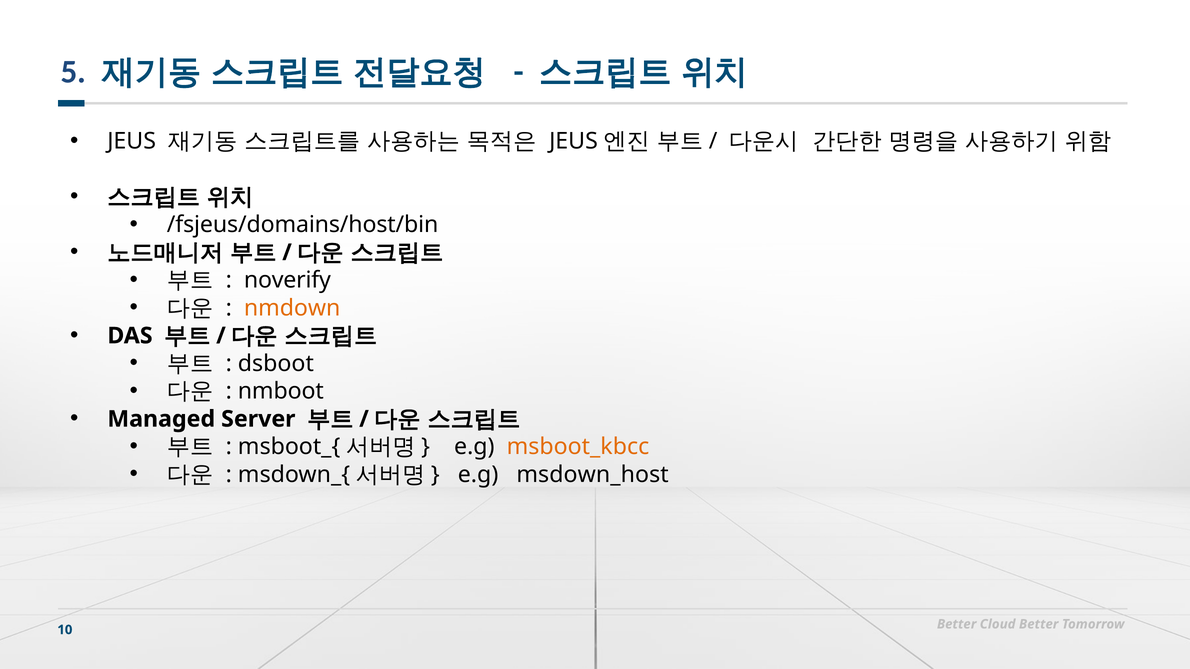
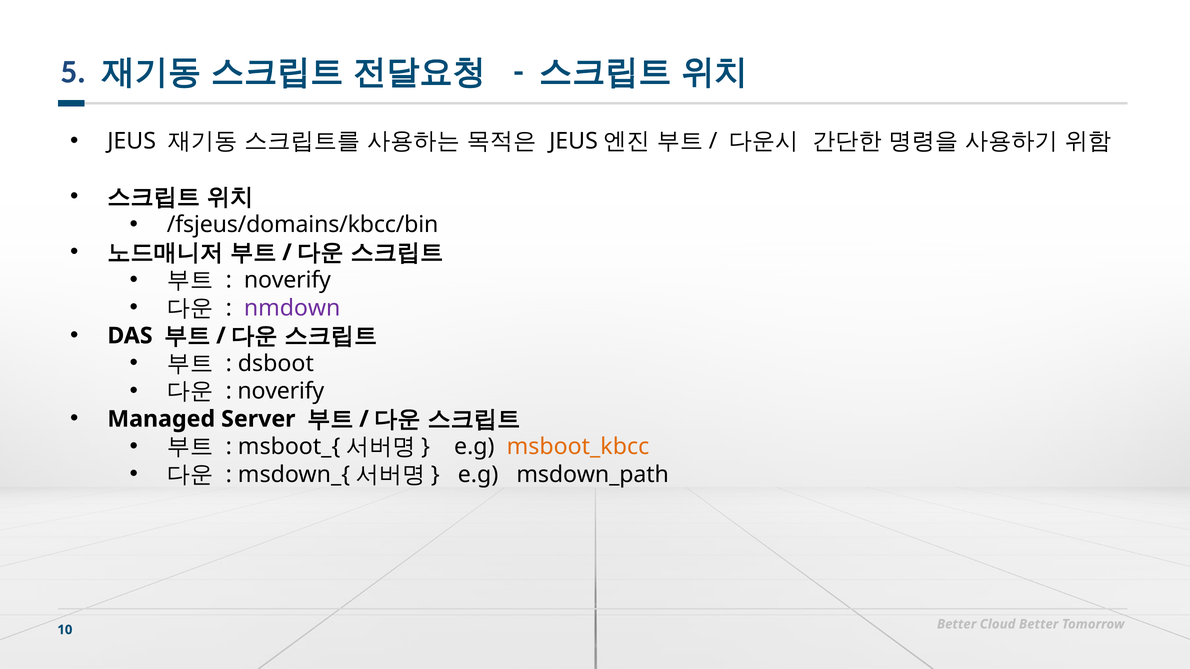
/fsjeus/domains/host/bin: /fsjeus/domains/host/bin -> /fsjeus/domains/kbcc/bin (303, 225)
nmdown colour: orange -> purple (292, 308)
nmboot: nmboot -> noverify (281, 391)
msdown_host: msdown_host -> msdown_path (593, 475)
